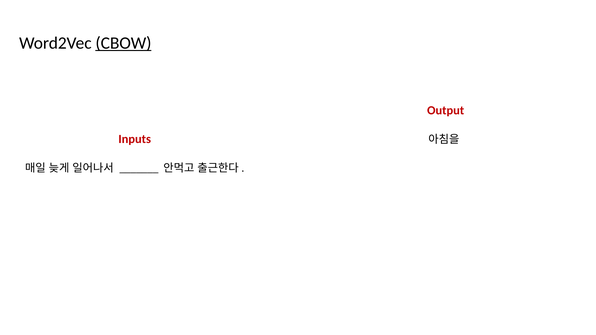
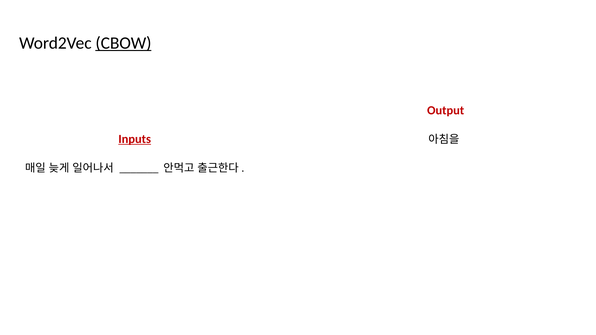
Inputs underline: none -> present (135, 139)
